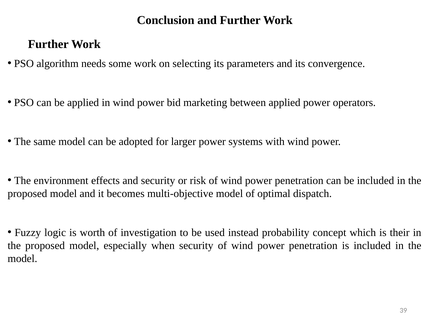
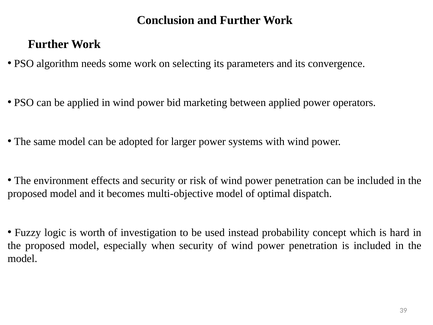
their: their -> hard (400, 232)
